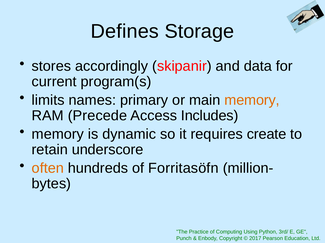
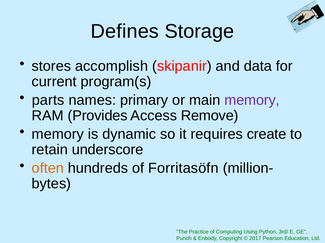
accordingly: accordingly -> accomplish (112, 66)
limits: limits -> parts (48, 100)
memory colour: orange -> purple (252, 100)
Precede: Precede -> Provides (98, 116)
Includes: Includes -> Remove (210, 116)
